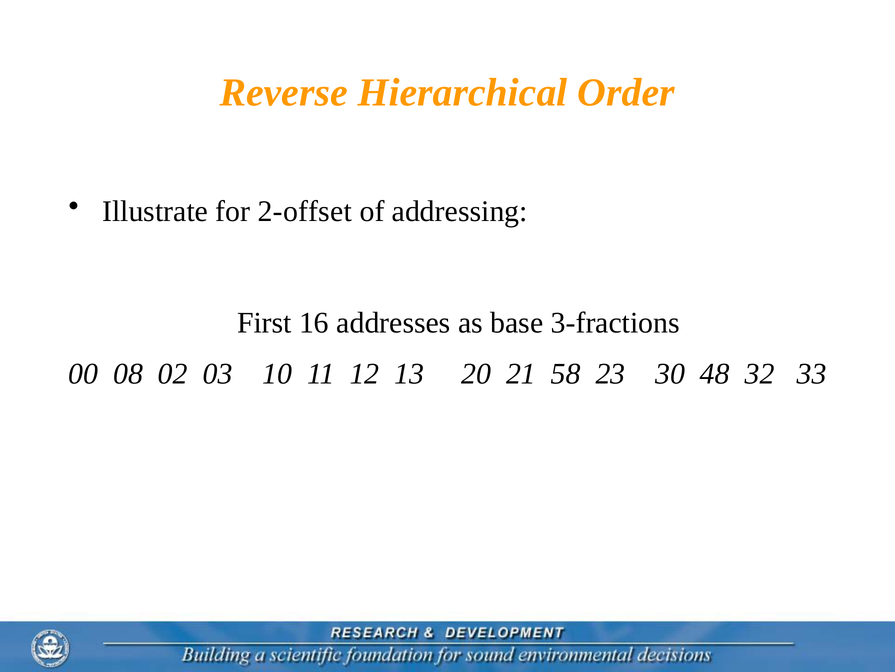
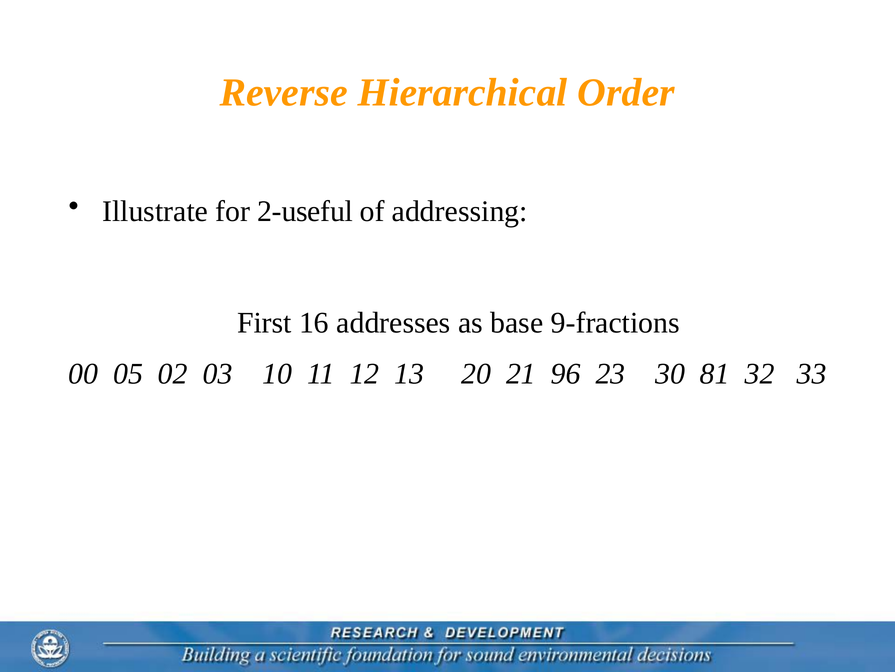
2-offset: 2-offset -> 2-useful (305, 211)
3-fractions: 3-fractions -> 9-fractions (615, 323)
08: 08 -> 05 (128, 373)
58: 58 -> 96 (566, 373)
48: 48 -> 81 (715, 373)
